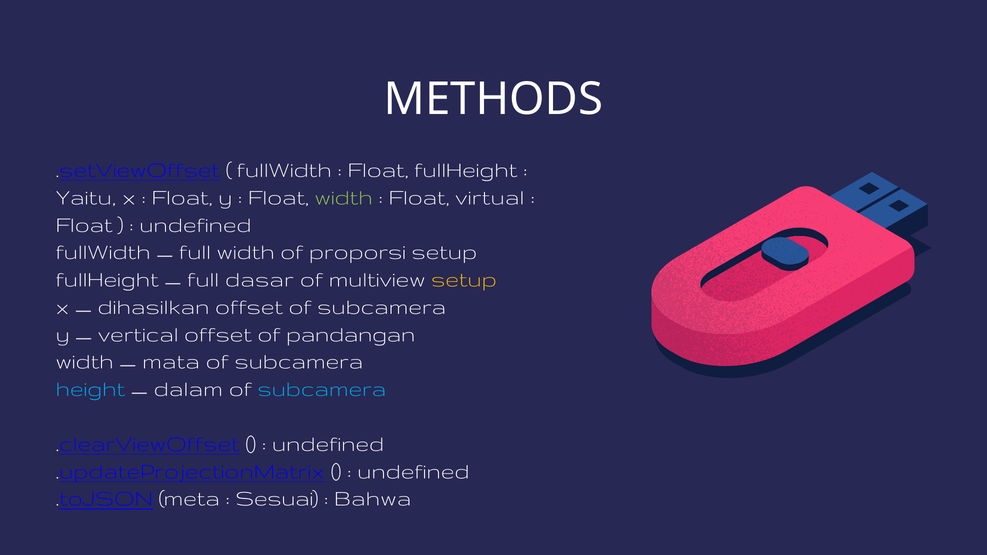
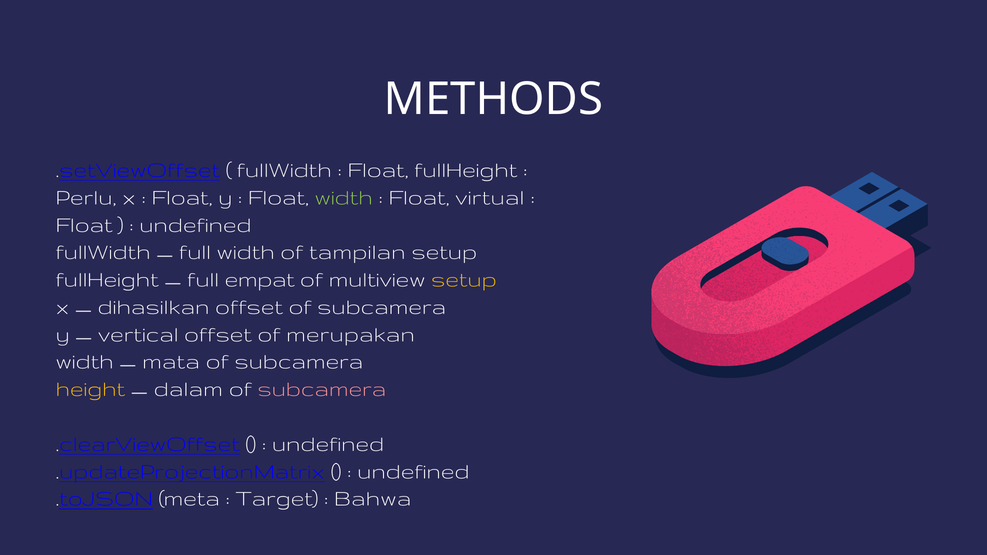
Yaitu: Yaitu -> Perlu (86, 197)
proporsi: proporsi -> tampilan (357, 251)
dasar: dasar -> empat (260, 279)
pandangan: pandangan -> merupakan (350, 334)
height colour: light blue -> yellow (90, 388)
subcamera colour: light blue -> pink (322, 388)
Sesuai: Sesuai -> Target (277, 498)
